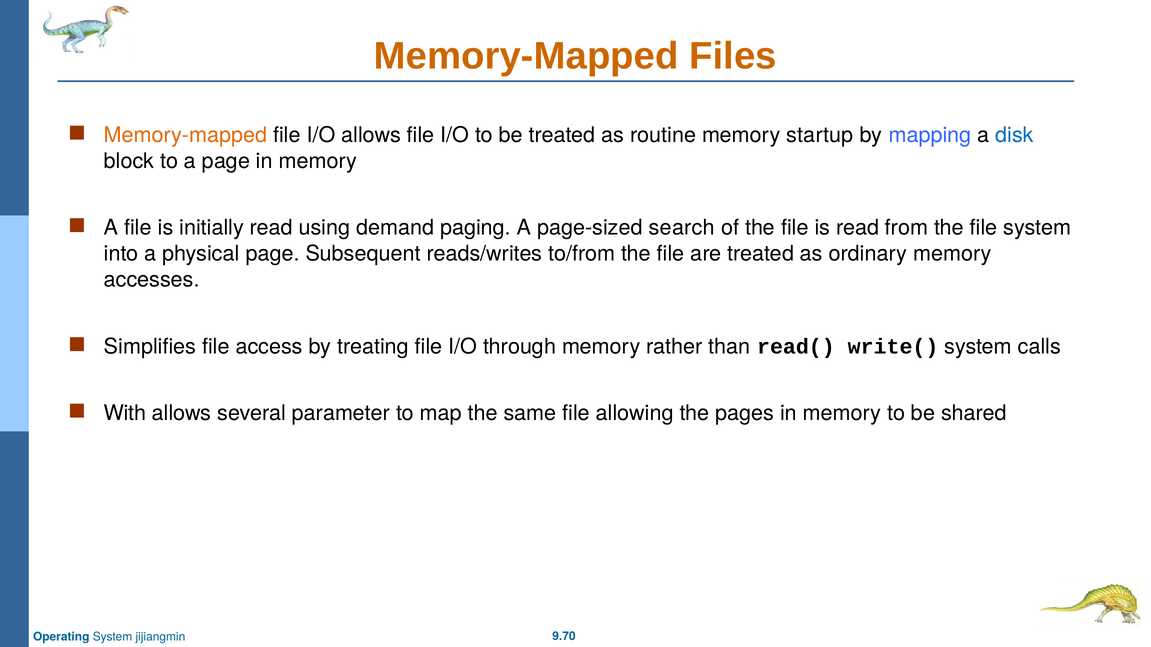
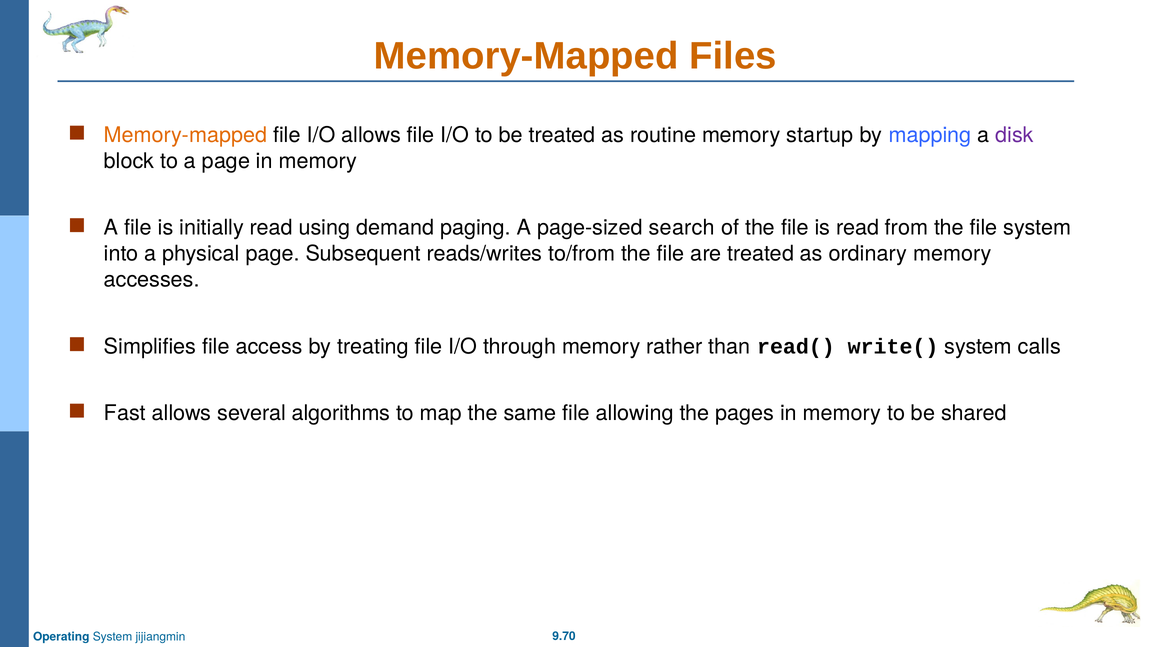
disk colour: blue -> purple (1014, 135)
With: With -> Fast (125, 414)
parameter: parameter -> algorithms (341, 414)
